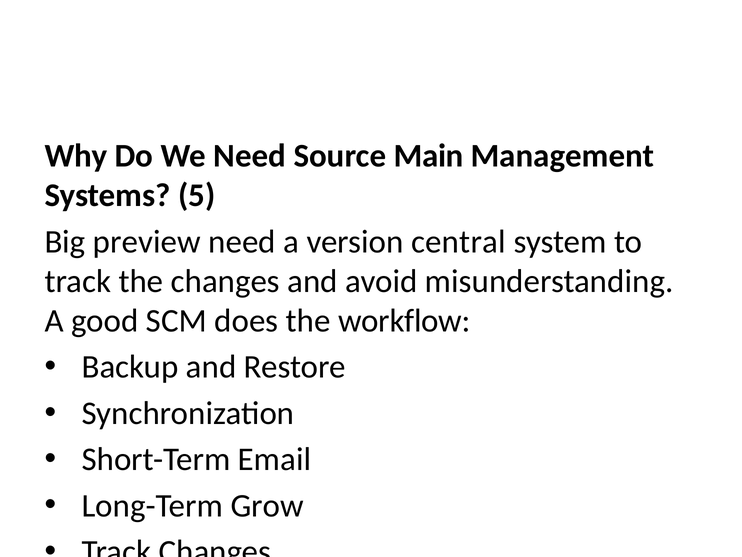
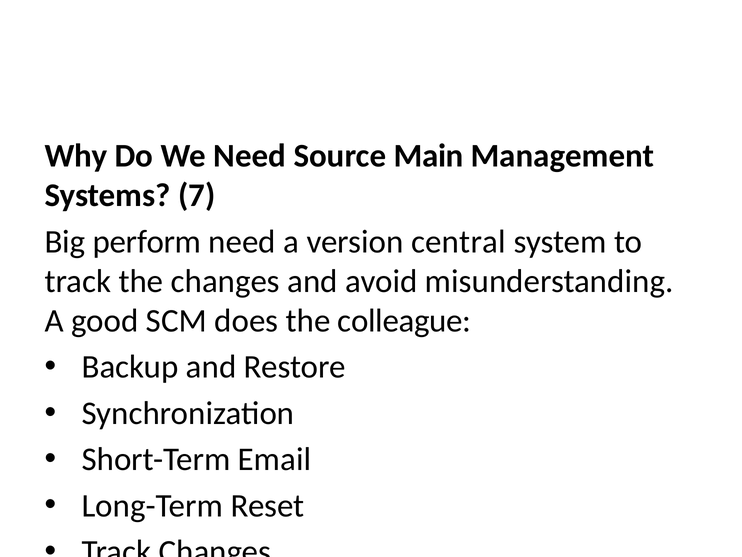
5: 5 -> 7 (197, 195)
preview: preview -> perform (147, 241)
workflow: workflow -> colleague (404, 321)
Grow: Grow -> Reset (267, 505)
